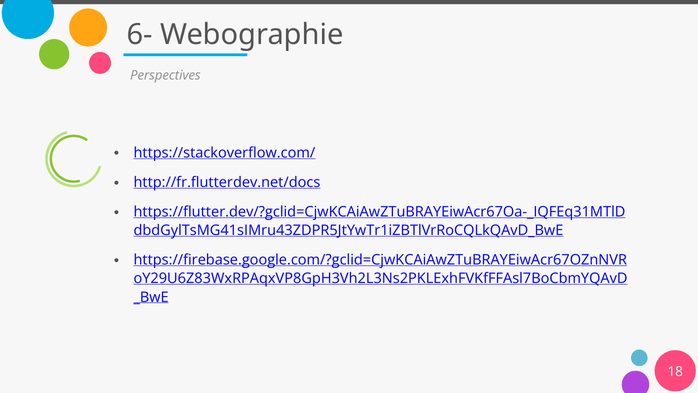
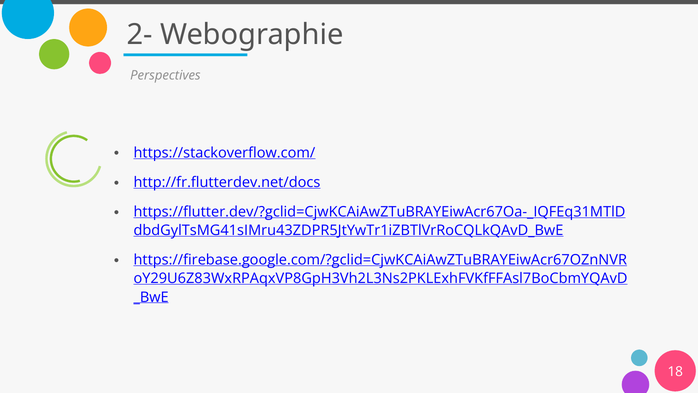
6-: 6- -> 2- (140, 34)
